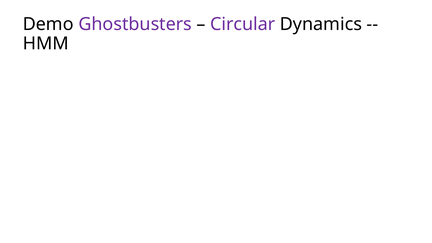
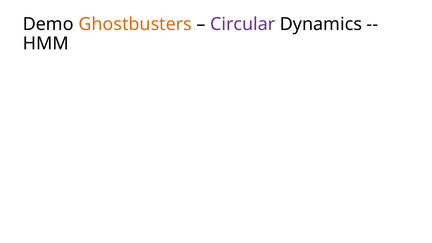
Ghostbusters colour: purple -> orange (135, 24)
